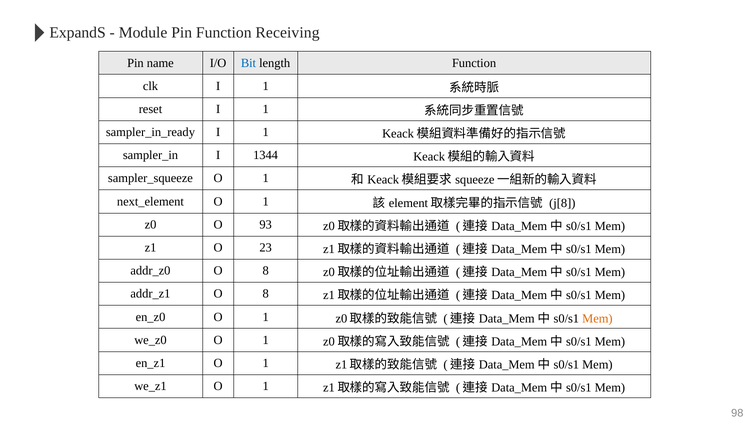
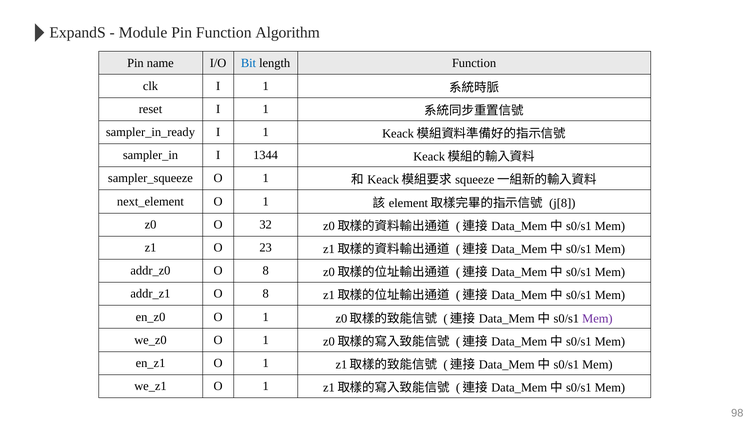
Receiving: Receiving -> Algorithm (288, 33)
93: 93 -> 32 (266, 225)
Mem colour: orange -> purple (597, 319)
